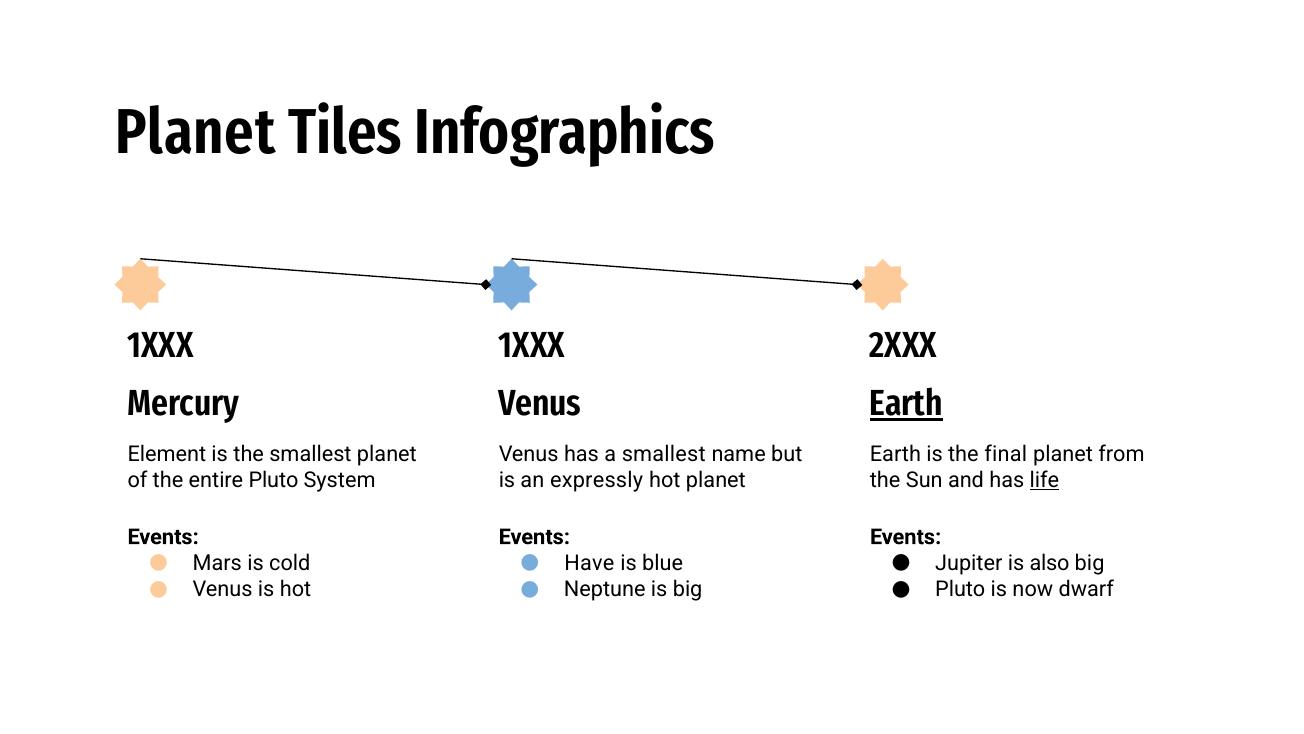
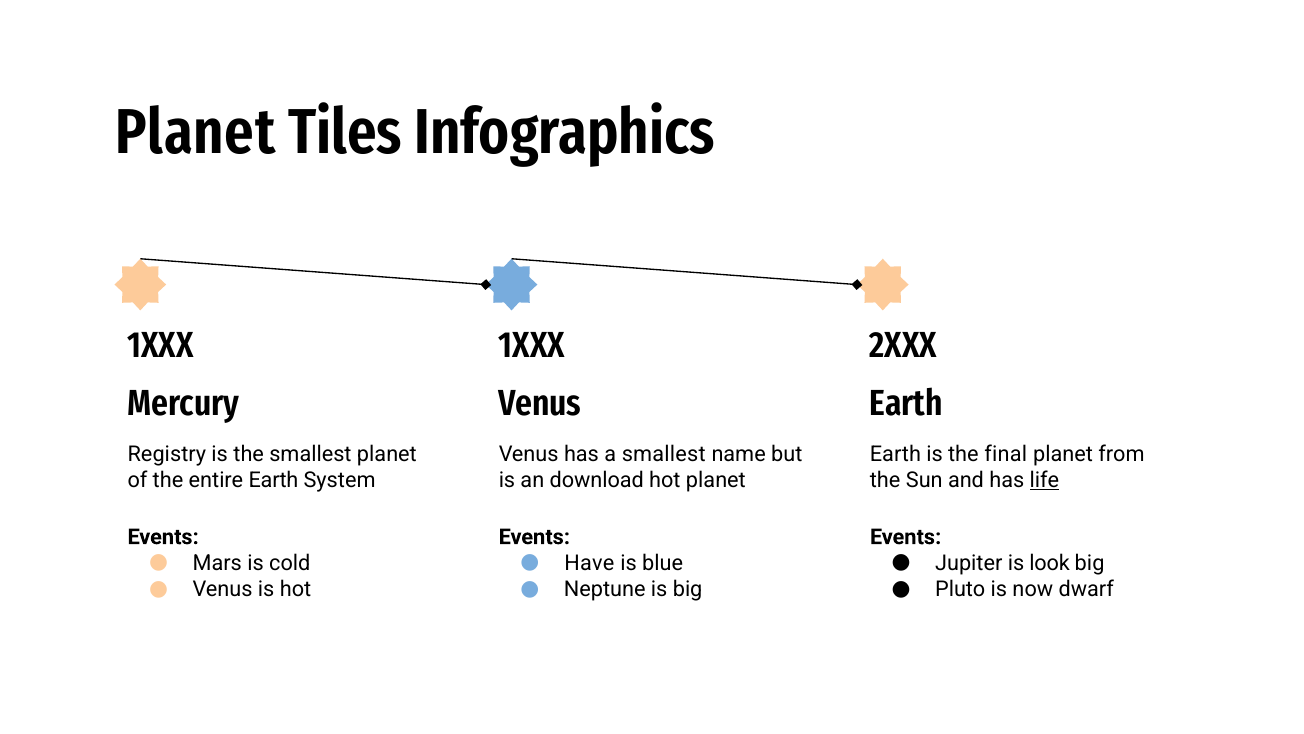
Earth underline: present -> none (906, 404)
Element: Element -> Registry (167, 454)
entire Pluto: Pluto -> Earth (273, 480)
expressly: expressly -> download (597, 480)
also: also -> look (1050, 563)
